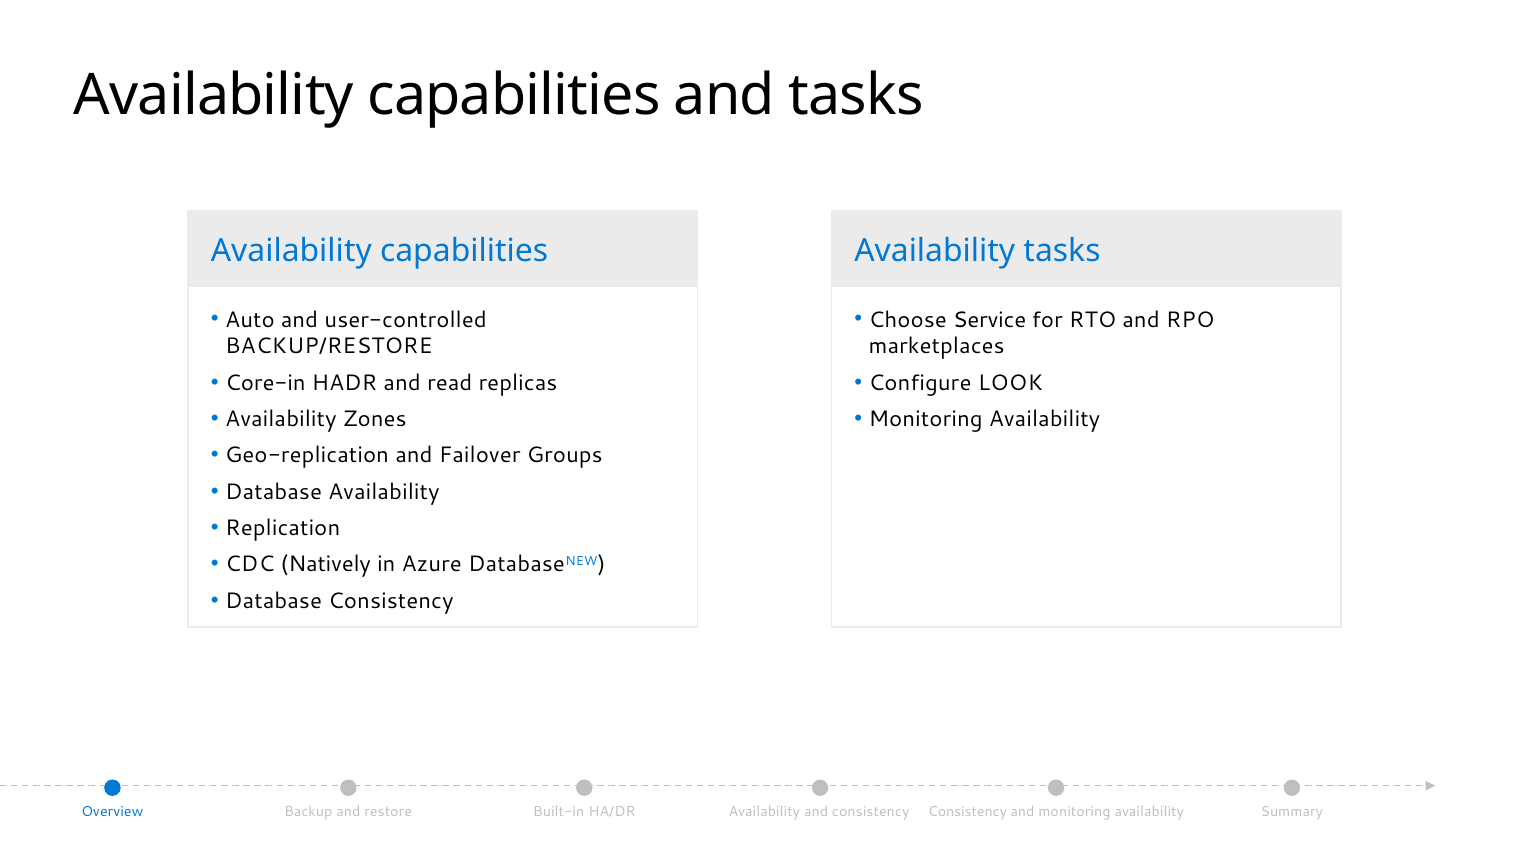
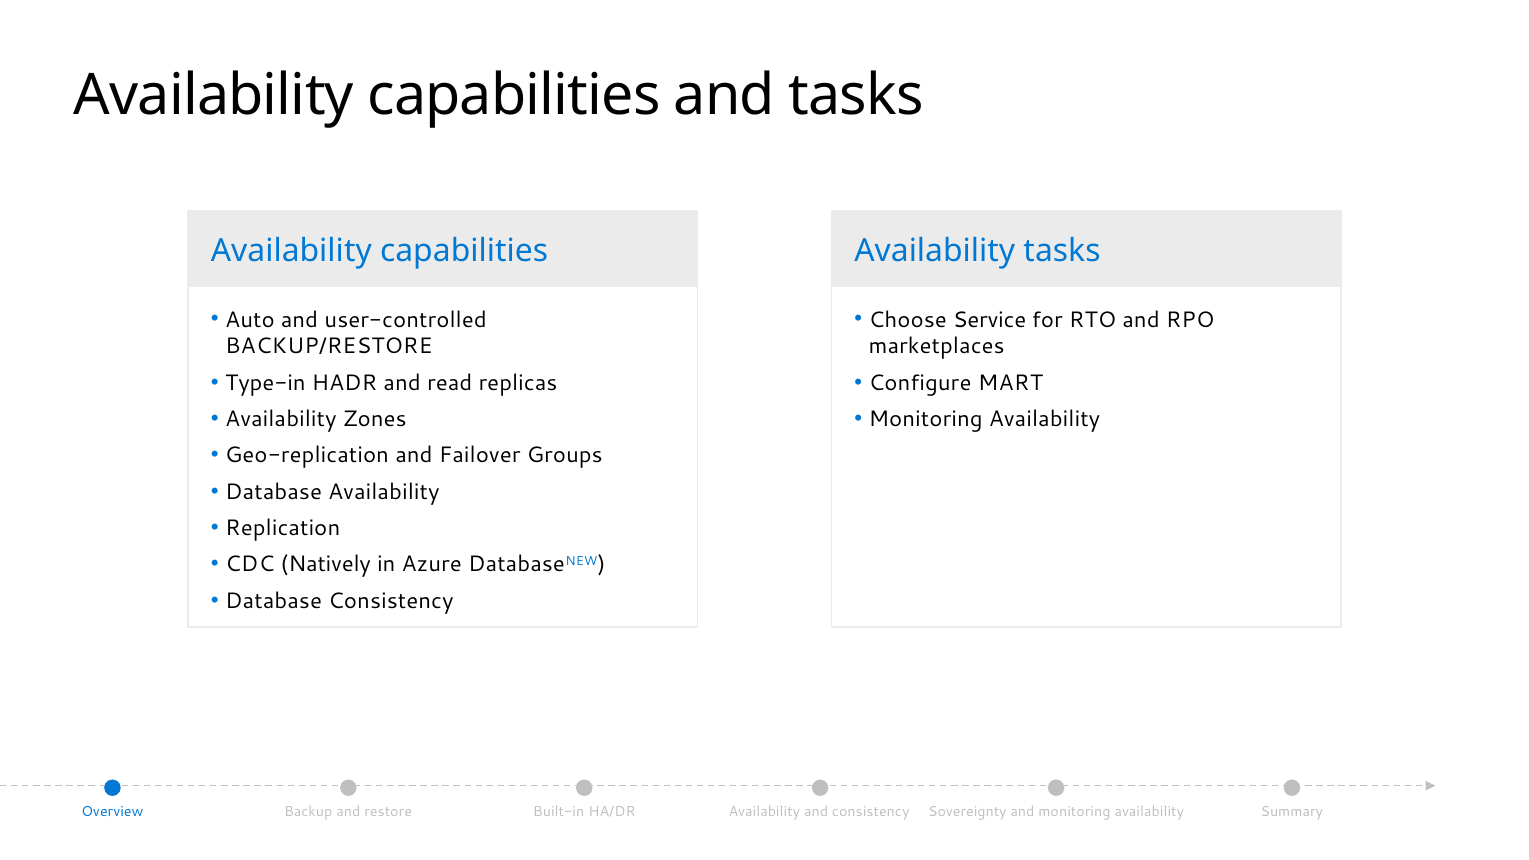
Core-in: Core-in -> Type-in (265, 383)
LOOK: LOOK -> MART (1010, 383)
Consistency: Consistency -> Sovereignty (967, 812)
